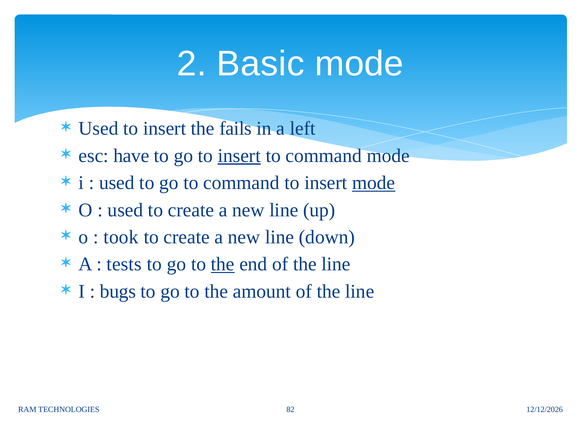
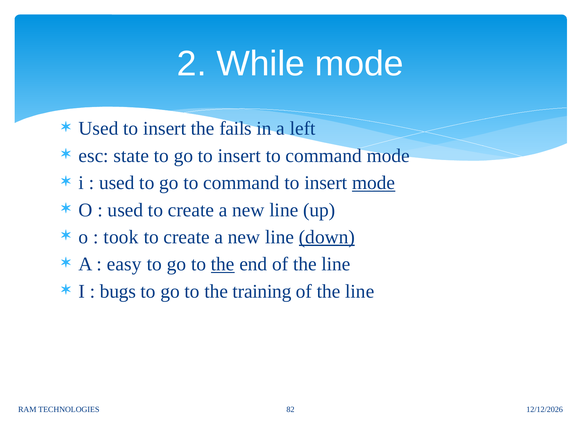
Basic: Basic -> While (261, 64)
have: have -> state (131, 156)
insert underline: present -> none (239, 156)
down underline: none -> present (327, 237)
tests: tests -> easy (124, 264)
amount: amount -> training (262, 291)
